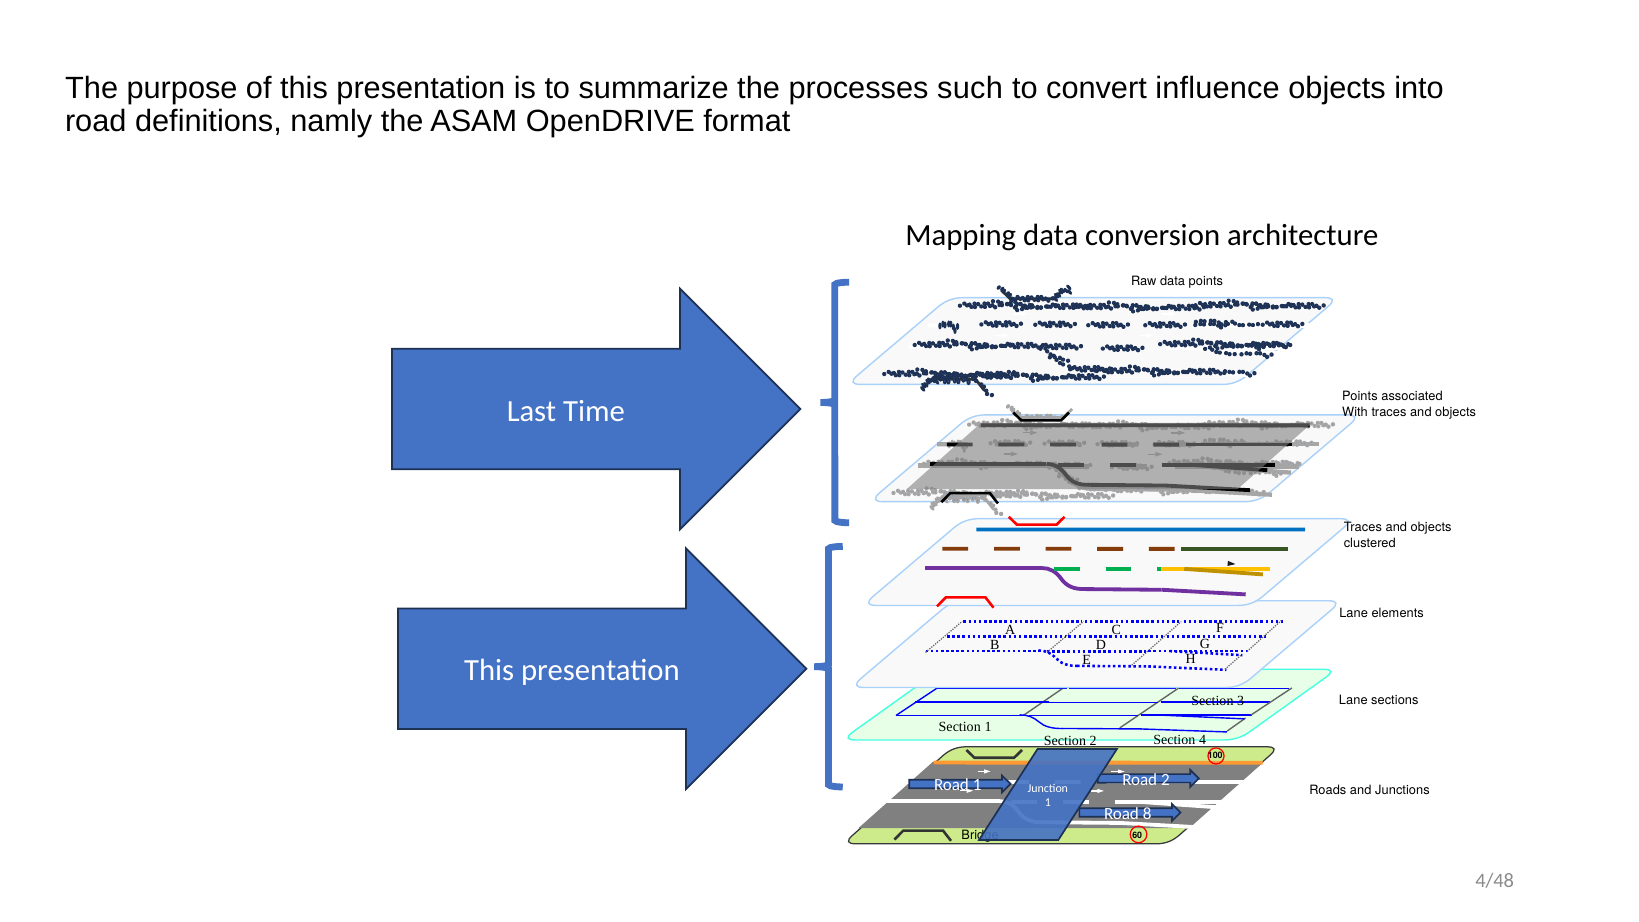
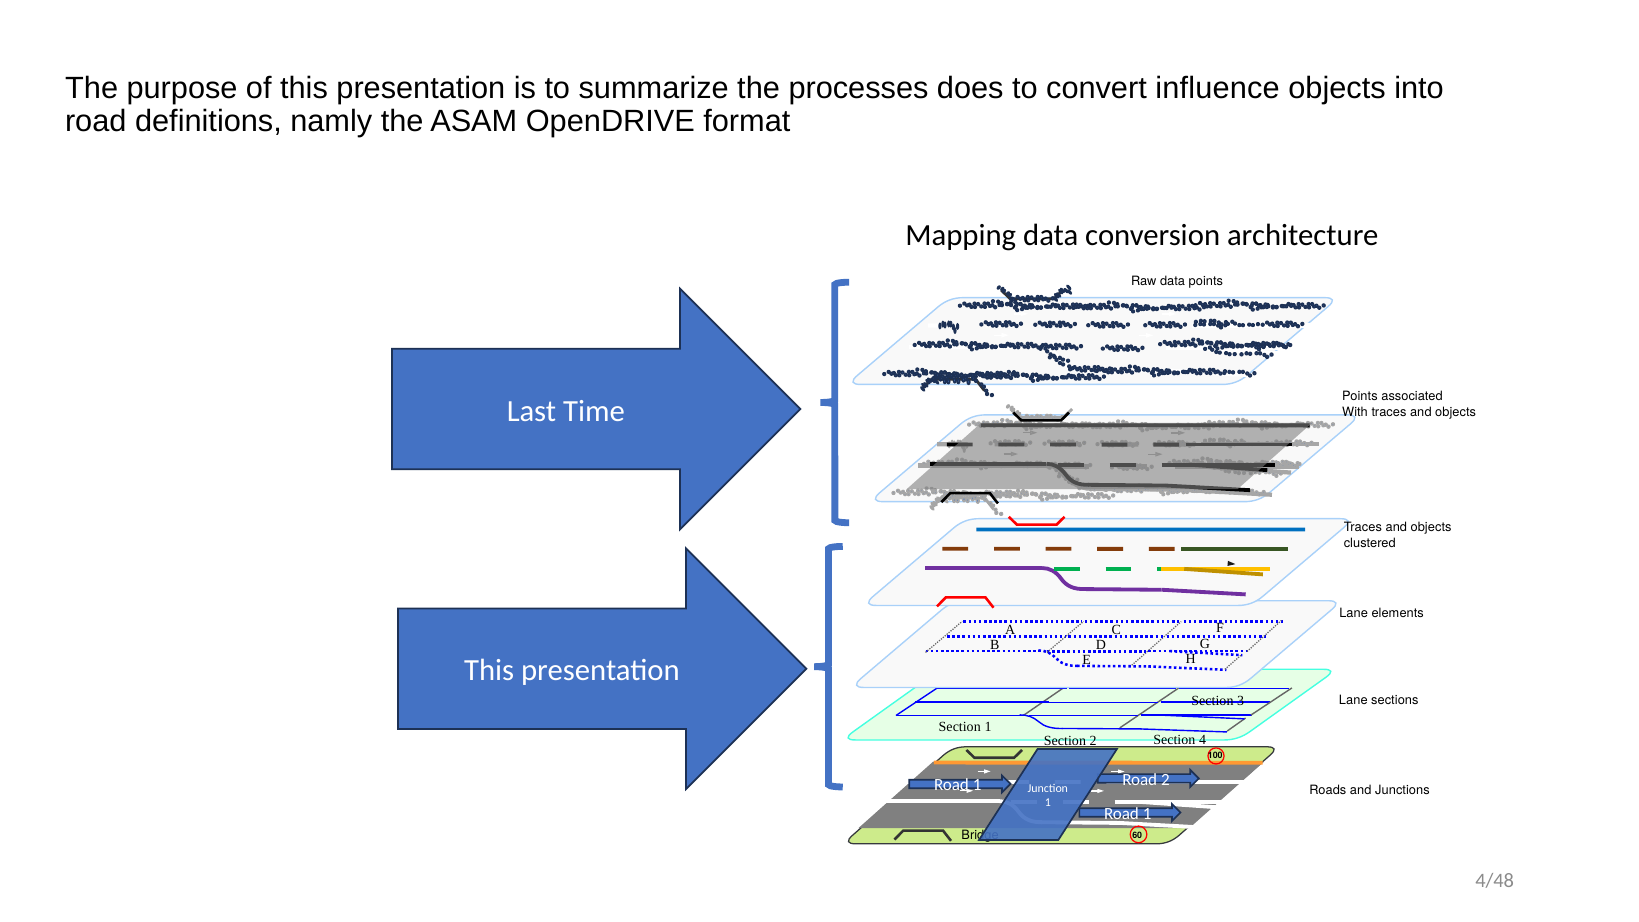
such: such -> does (970, 88)
8: 8 -> 1 (1147, 814)
